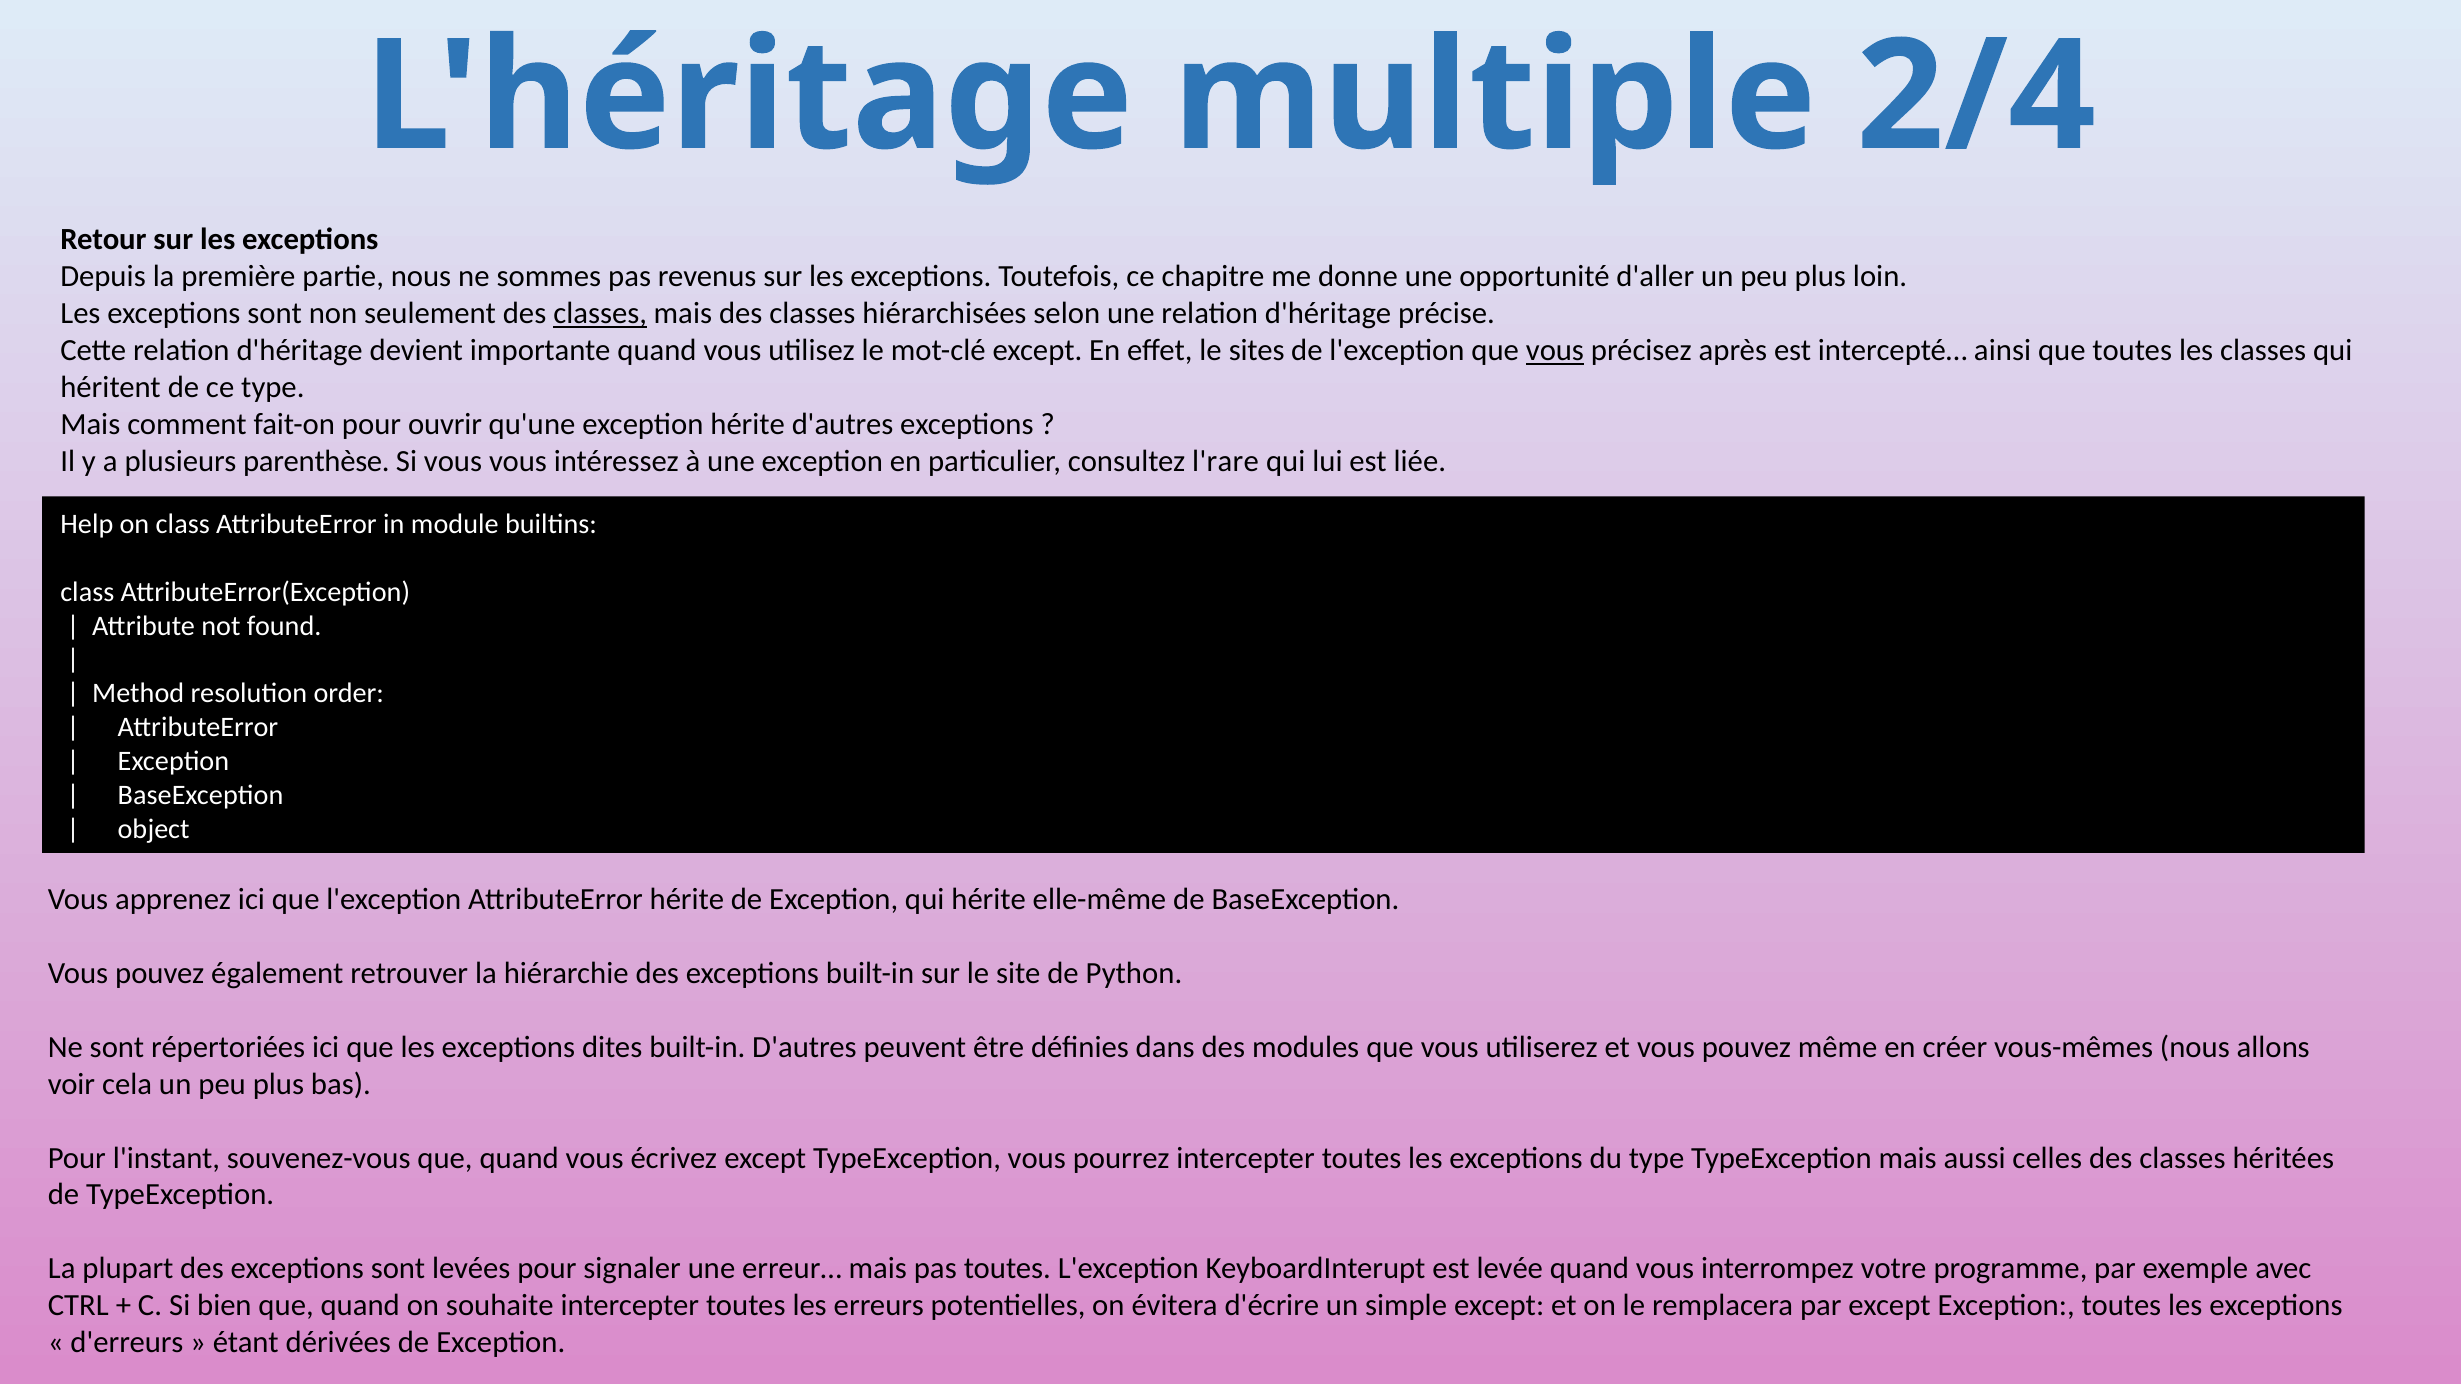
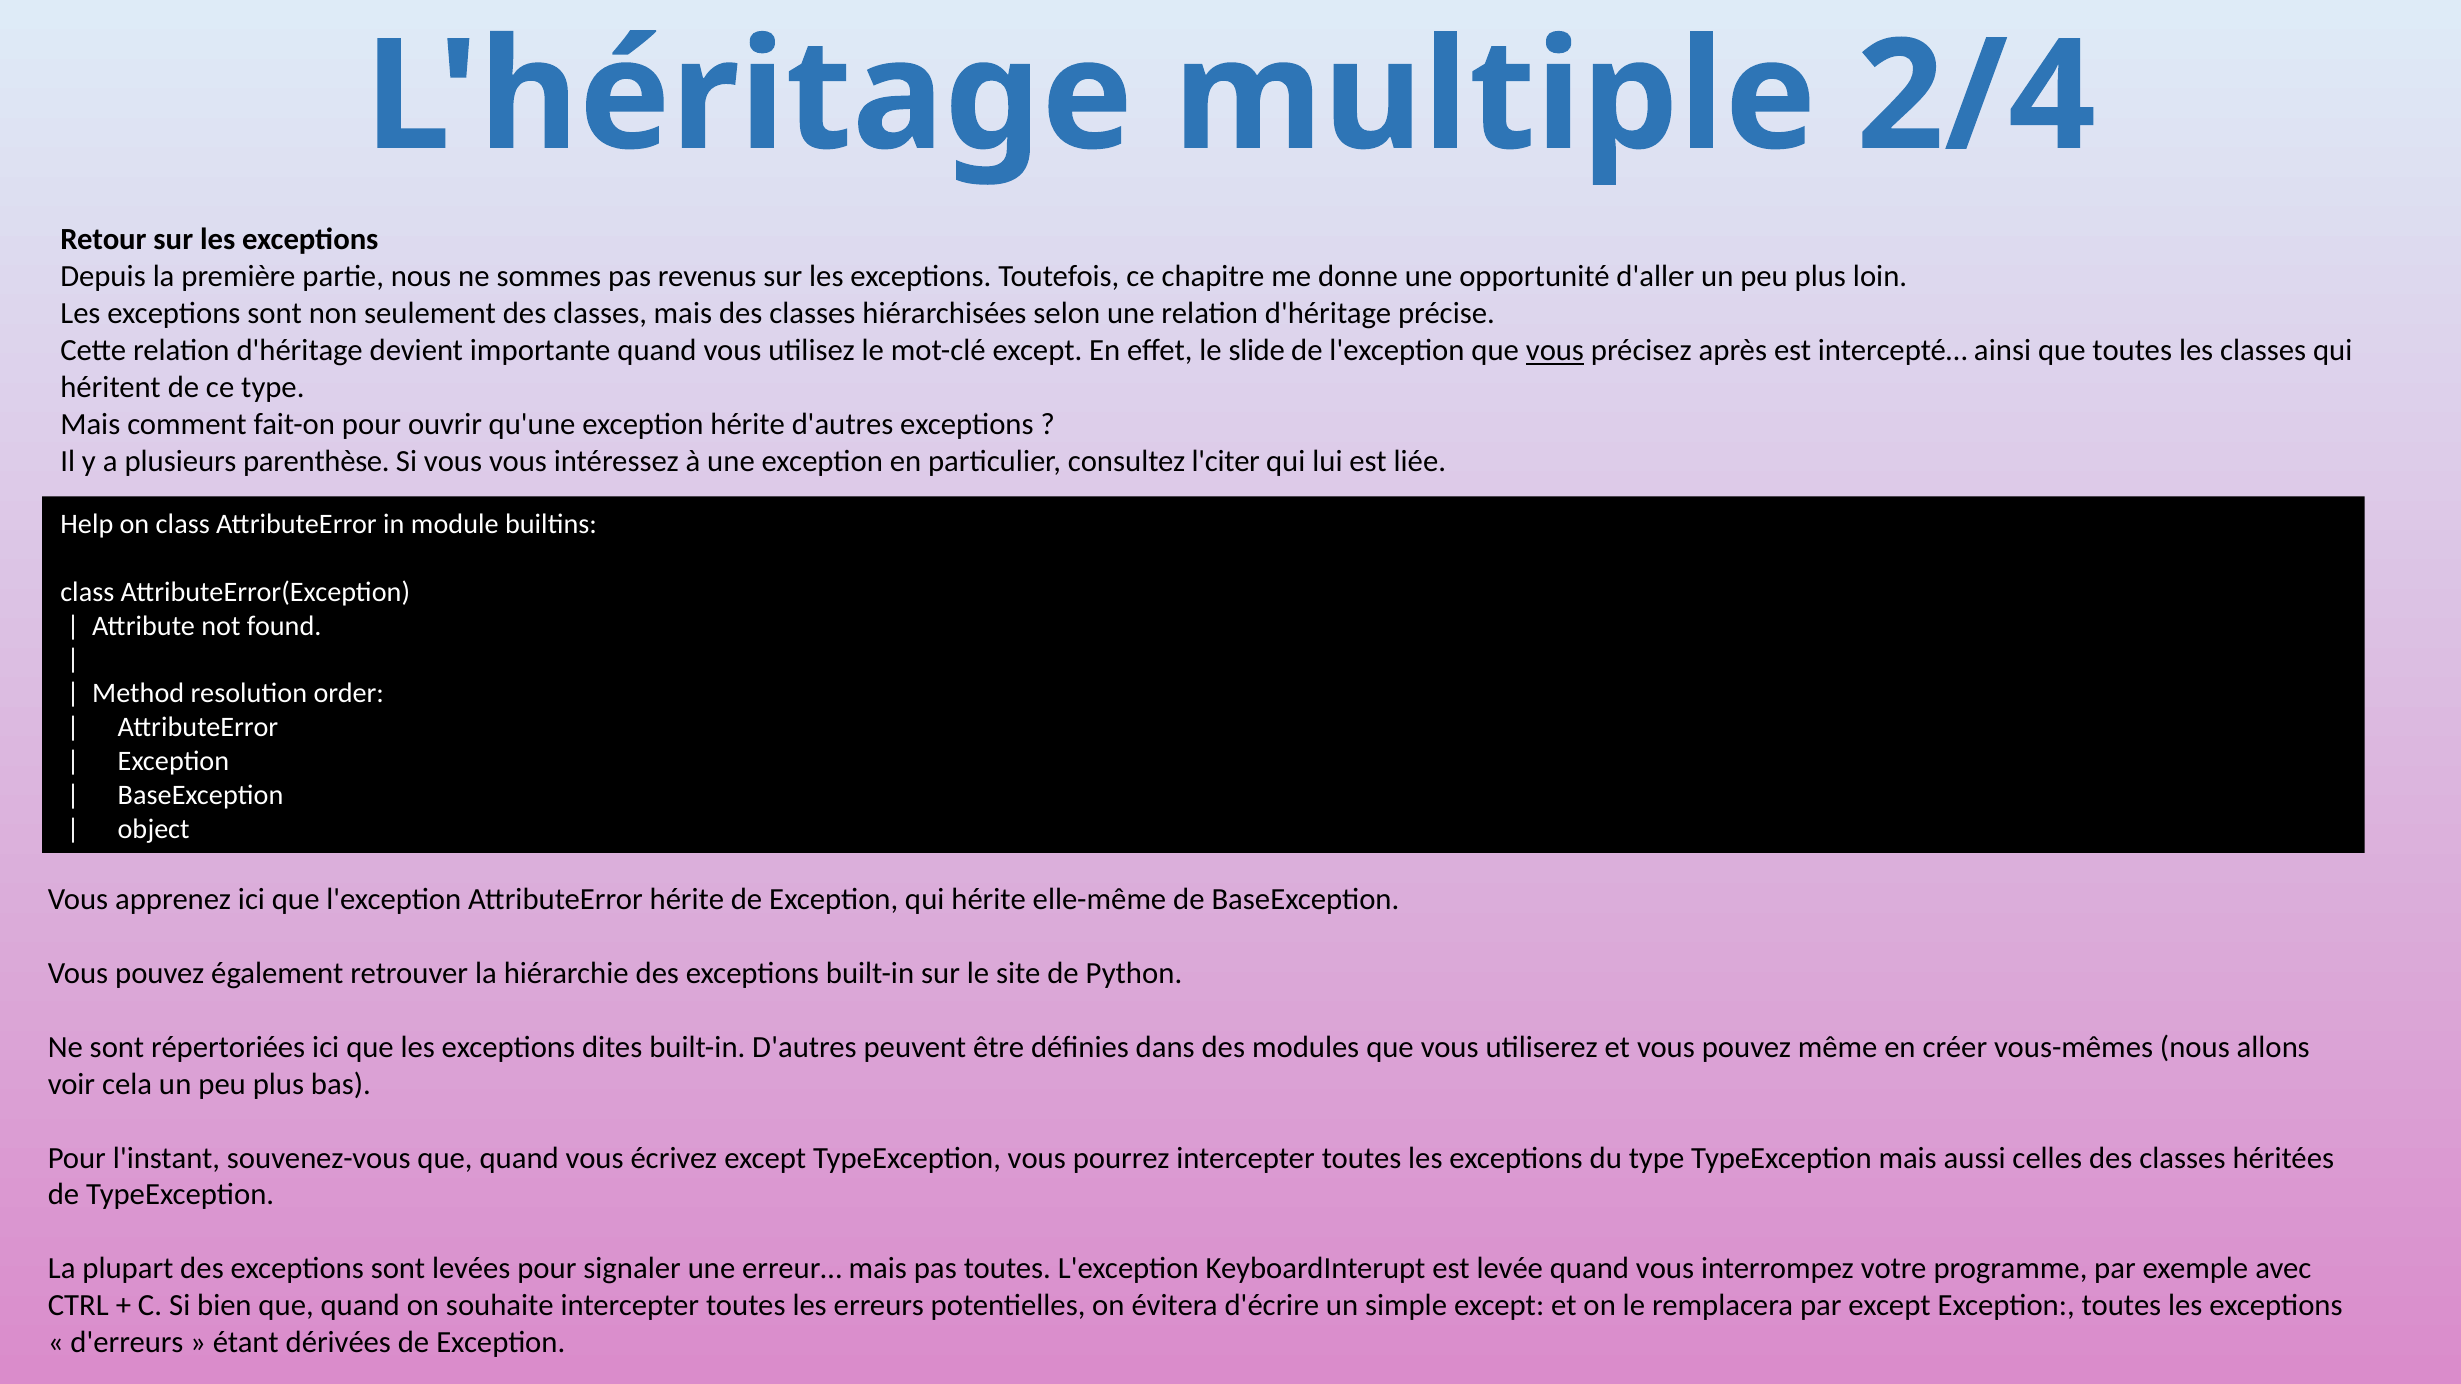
classes underline: present -> none (600, 314)
sites: sites -> slide (1257, 351)
l'rare: l'rare -> l'citer (1226, 461)
